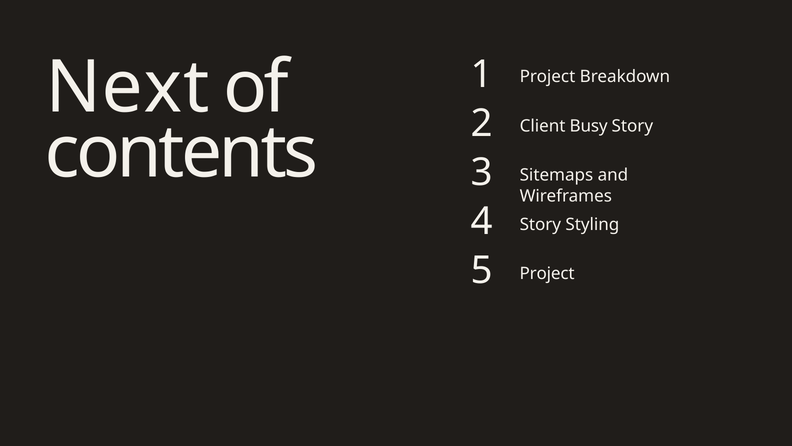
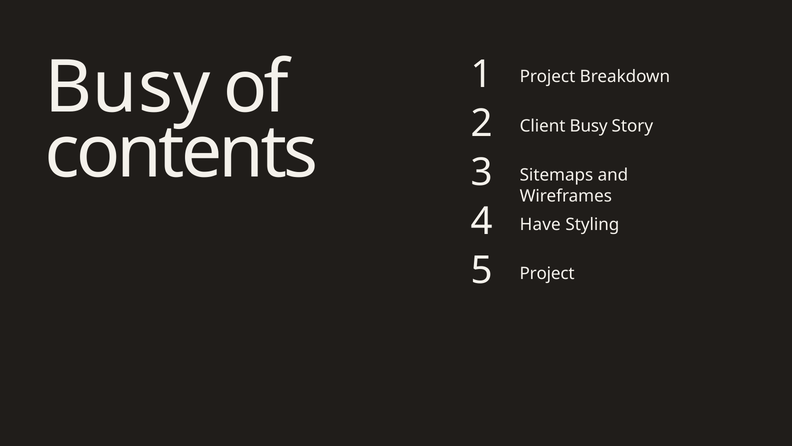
Next: Next -> Busy (128, 87)
Story: Story -> Have (540, 224)
